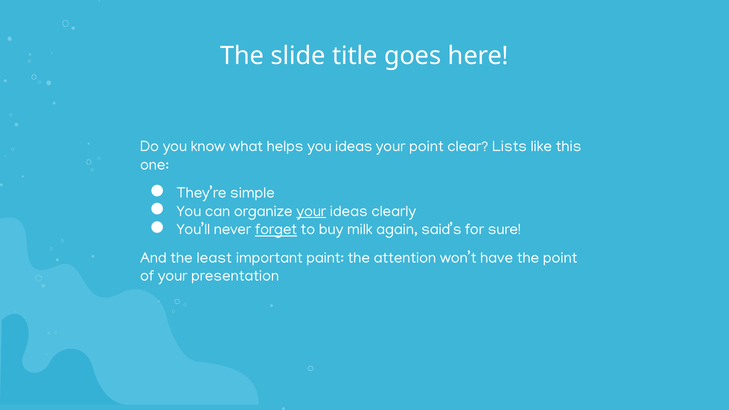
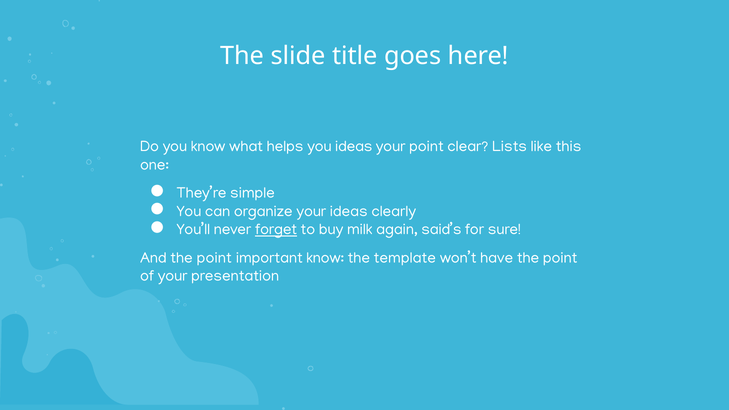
your underline: present -> none (311, 211)
And the least: least -> point (214, 258)
important paint: paint -> know (325, 258)
attention: attention -> template (405, 258)
